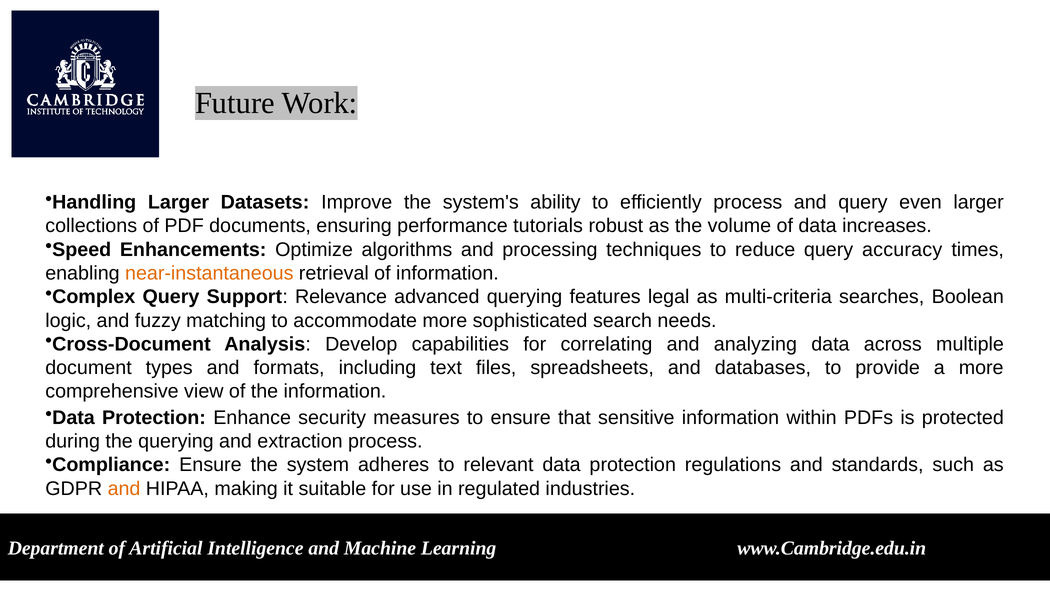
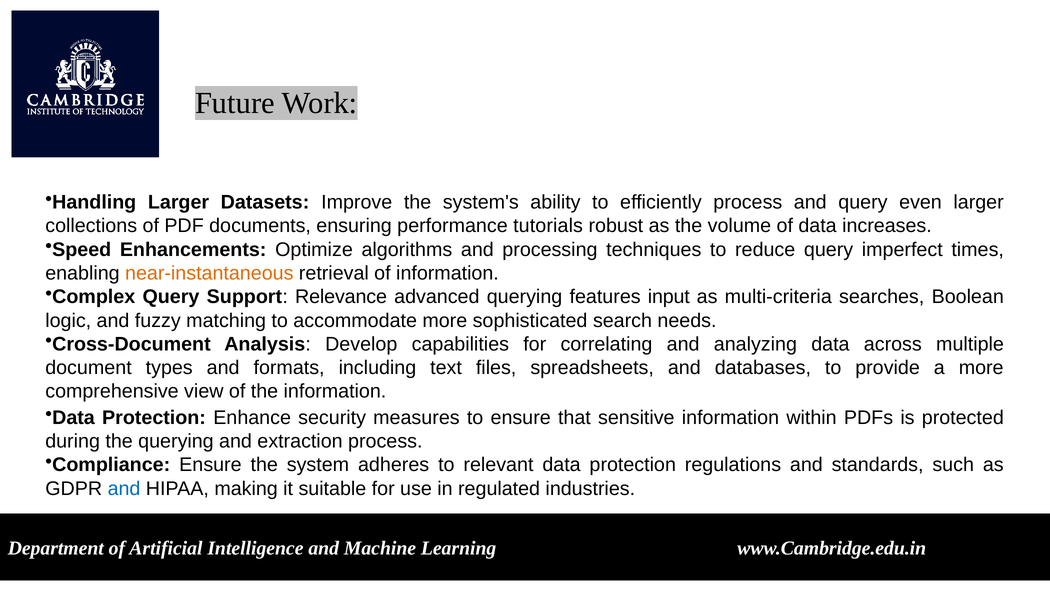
accuracy: accuracy -> imperfect (902, 249)
legal: legal -> input (669, 297)
and colour: orange -> blue (124, 488)
